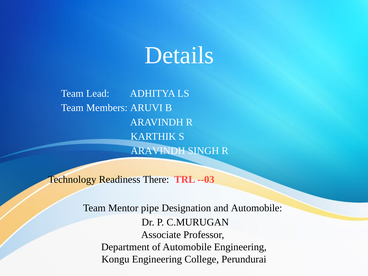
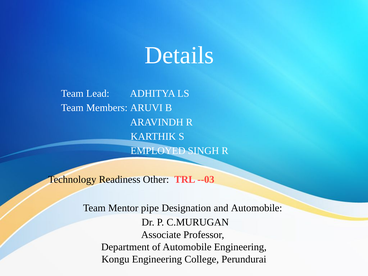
ARAVINDH: ARAVINDH -> EMPLOYED (158, 151)
There: There -> Other (156, 179)
